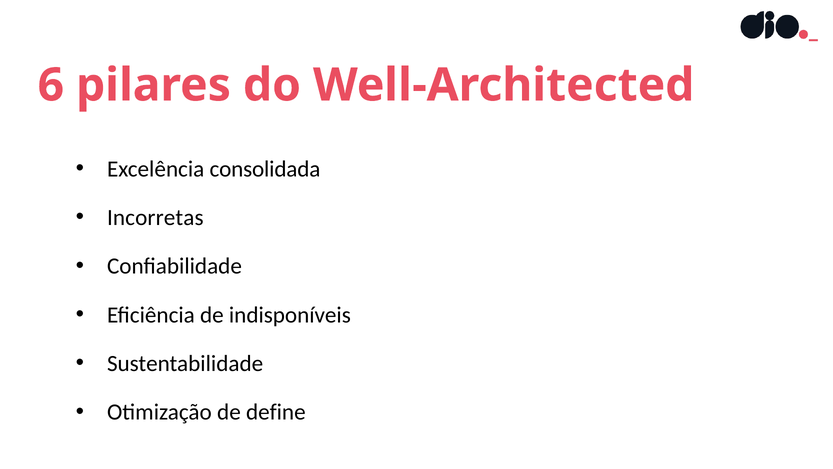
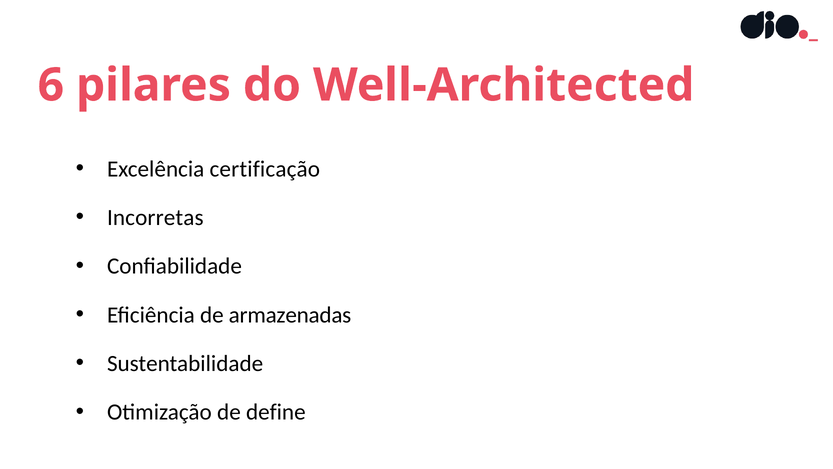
consolidada: consolidada -> certificação (265, 169)
indisponíveis: indisponíveis -> armazenadas (290, 315)
